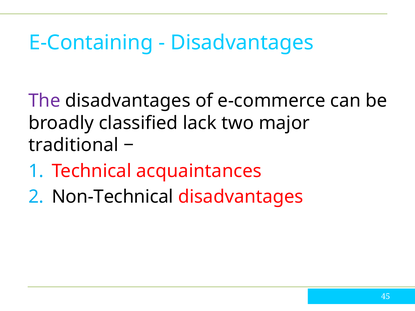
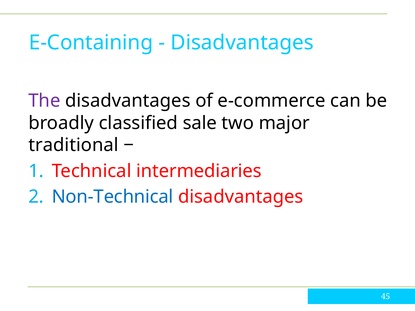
lack: lack -> sale (200, 123)
acquaintances: acquaintances -> intermediaries (199, 171)
Non-Technical colour: black -> blue (113, 197)
